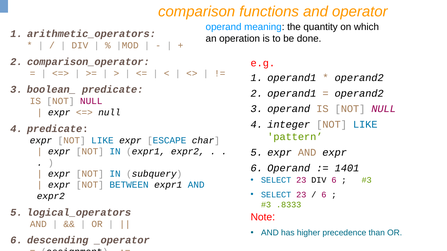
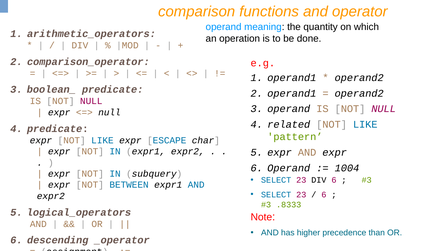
integer: integer -> related (289, 125)
1401: 1401 -> 1004 (347, 168)
